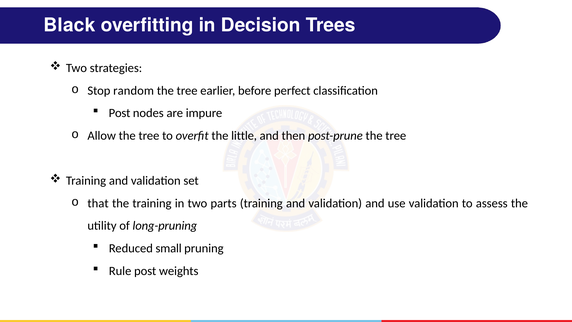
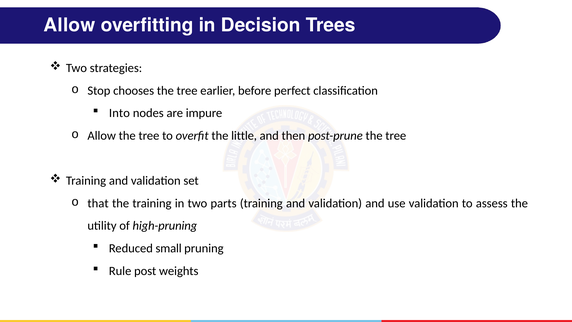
Black: Black -> Allow (69, 25)
random: random -> chooses (134, 91)
Post: Post -> Into (119, 113)
long-pruning: long-pruning -> high-pruning (165, 226)
